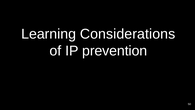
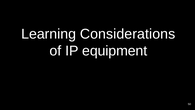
prevention: prevention -> equipment (115, 51)
